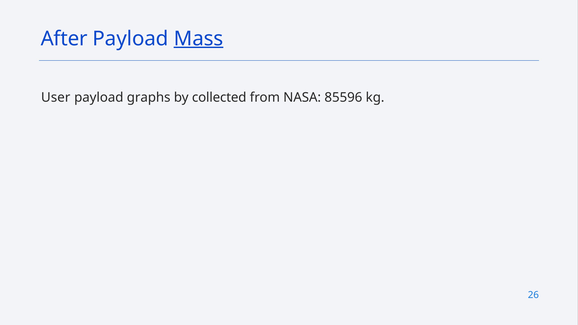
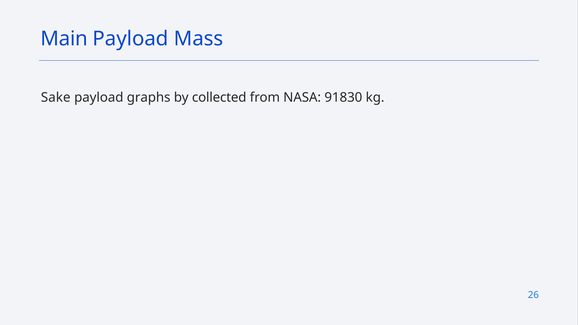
After: After -> Main (64, 39)
Mass underline: present -> none (199, 39)
User: User -> Sake (56, 98)
85596: 85596 -> 91830 (343, 98)
